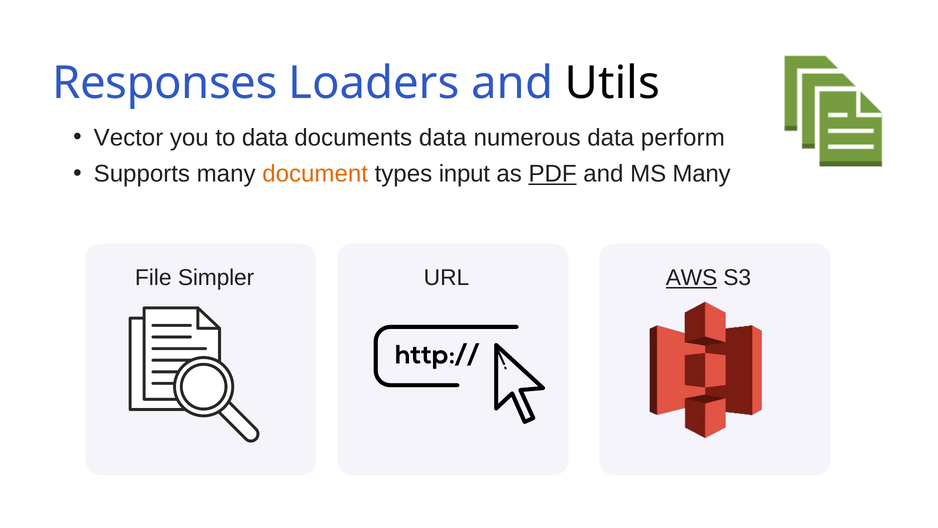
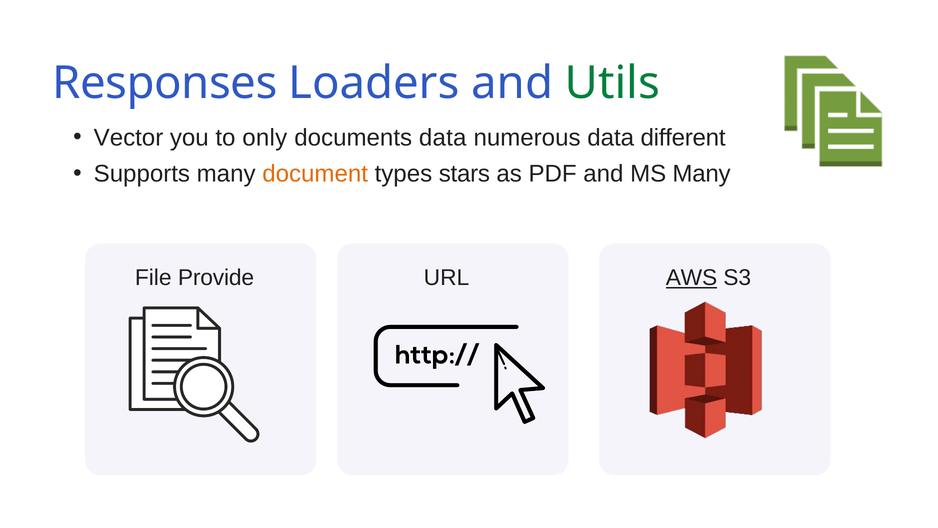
Utils colour: black -> green (612, 83)
to data: data -> only (265, 137)
perform: perform -> different (683, 137)
input: input -> stars (464, 174)
PDF underline: present -> none (553, 174)
Simpler: Simpler -> Provide (216, 278)
